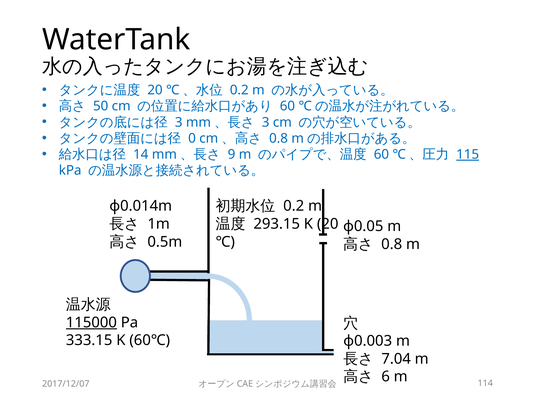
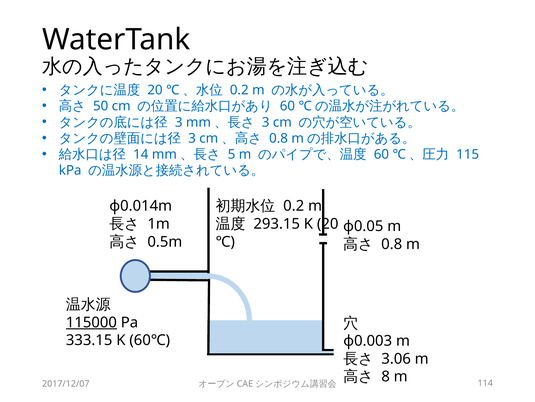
0: 0 -> 3 (192, 138)
9: 9 -> 5 (232, 154)
115 underline: present -> none (468, 154)
7.04: 7.04 -> 3.06 (396, 358)
6: 6 -> 8 (386, 376)
